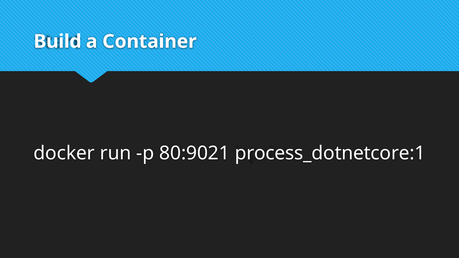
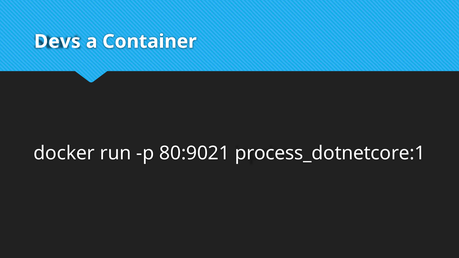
Build: Build -> Devs (57, 42)
